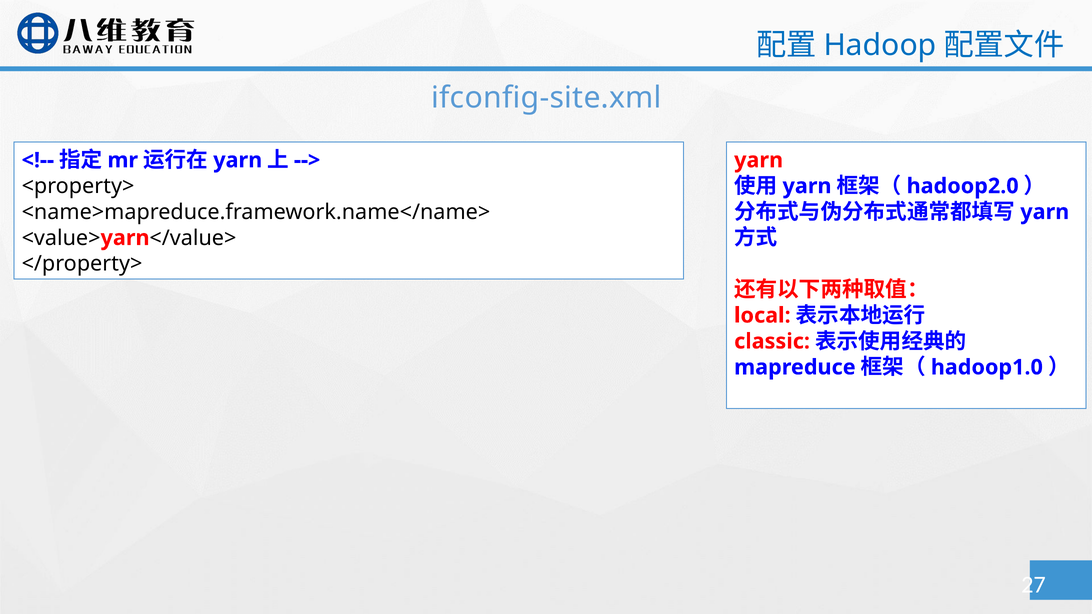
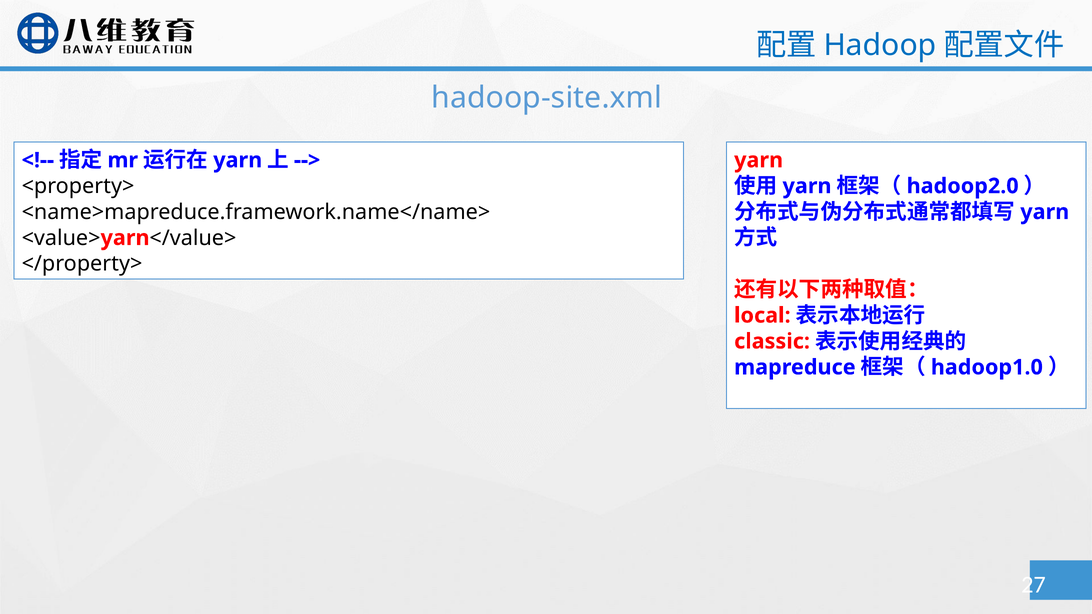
ifconfig-site.xml: ifconfig-site.xml -> hadoop-site.xml (547, 98)
